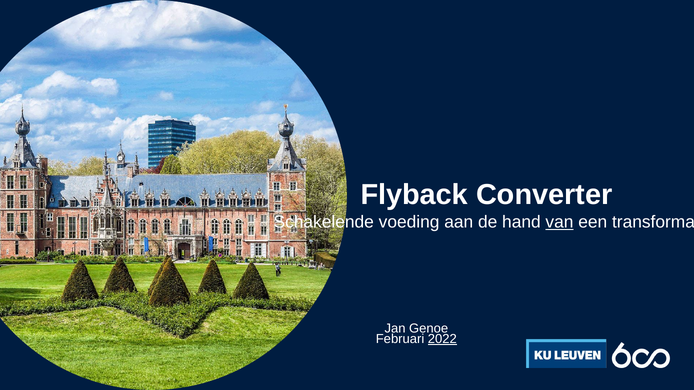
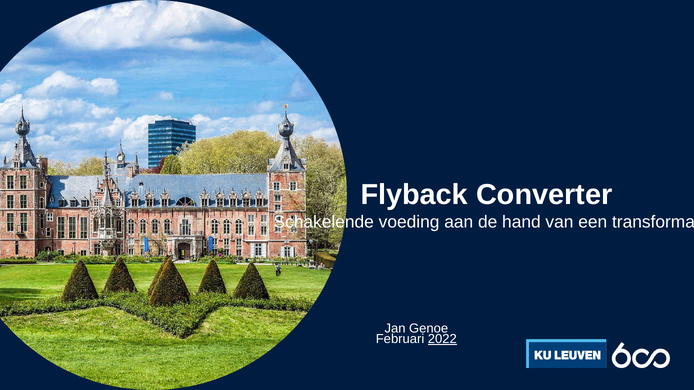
van underline: present -> none (559, 222)
